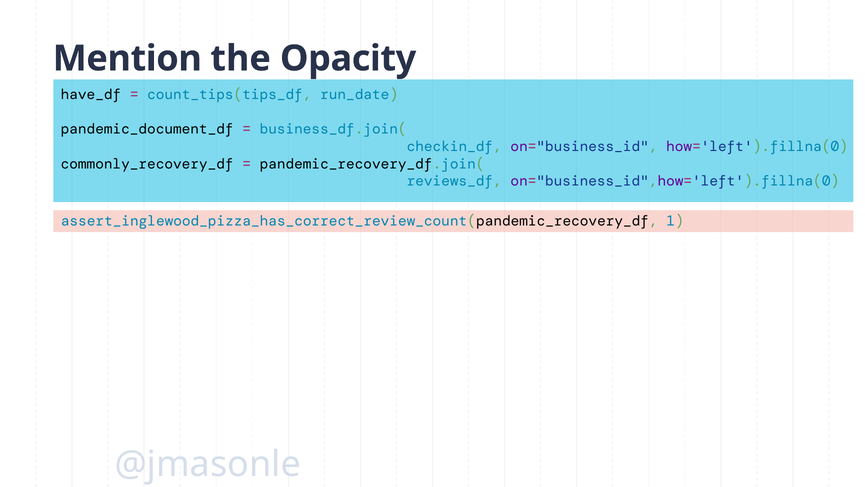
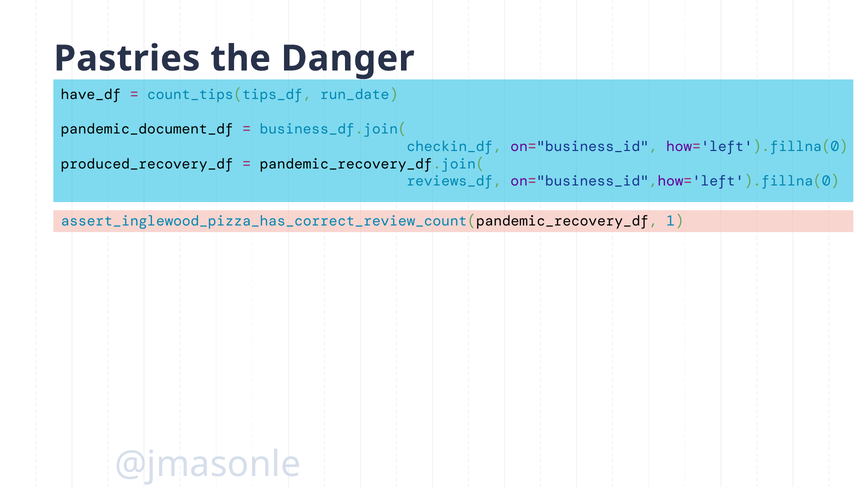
Mention: Mention -> Pastries (127, 58)
Opacity: Opacity -> Danger (348, 58)
commonly_recovery_df: commonly_recovery_df -> produced_recovery_df (147, 164)
